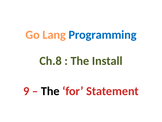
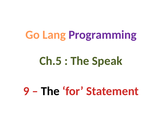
Programming colour: blue -> purple (103, 35)
Ch.8: Ch.8 -> Ch.5 (51, 61)
Install: Install -> Speak (107, 61)
